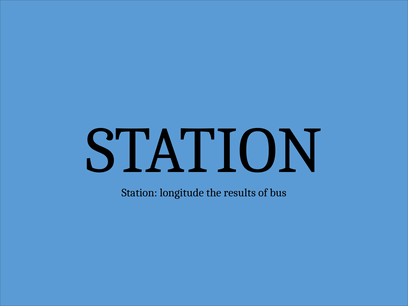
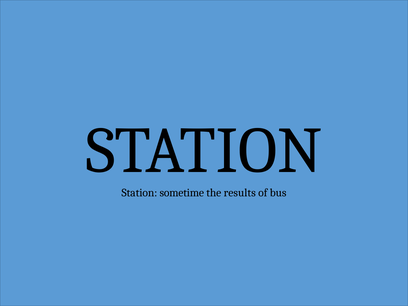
longitude: longitude -> sometime (182, 193)
